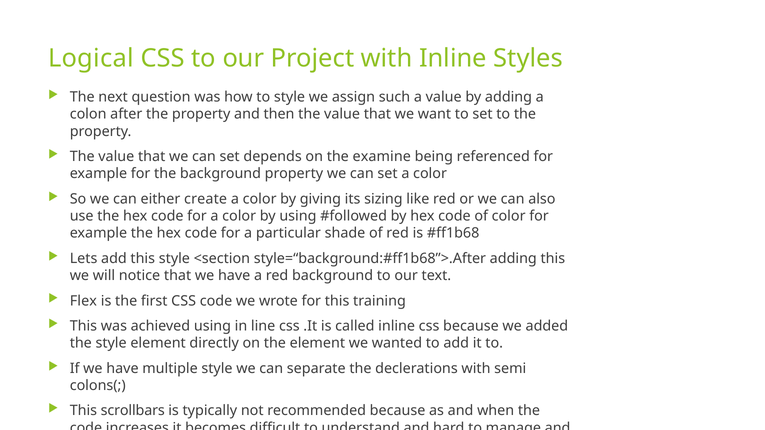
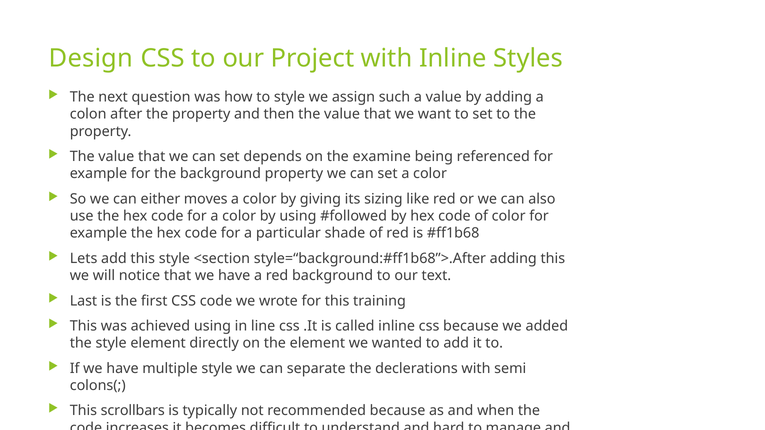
Logical: Logical -> Design (91, 58)
create: create -> moves (206, 199)
Flex: Flex -> Last (83, 301)
